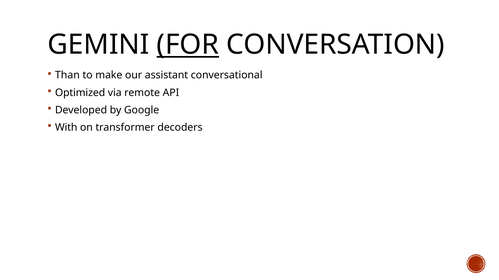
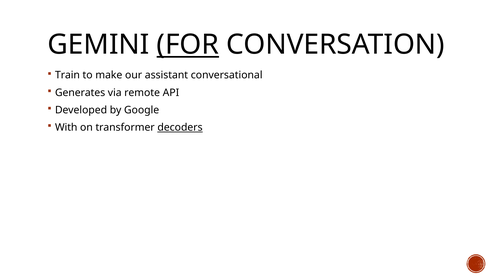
Than: Than -> Train (67, 75)
Optimized: Optimized -> Generates (80, 93)
decoders underline: none -> present (180, 128)
